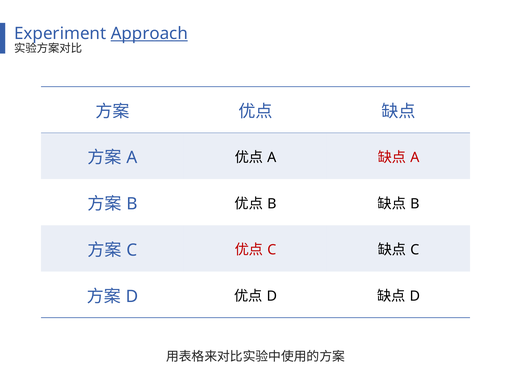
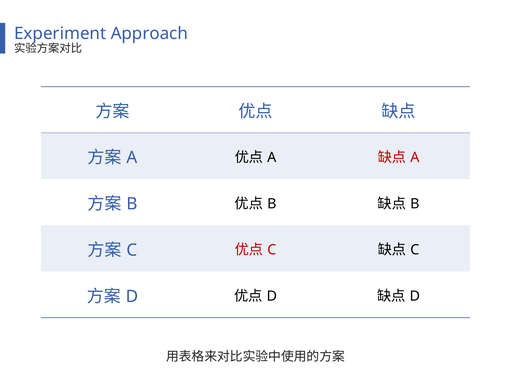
Approach underline: present -> none (149, 34)
